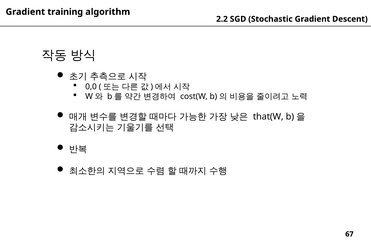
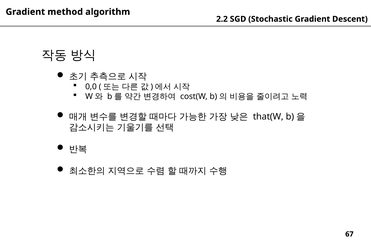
training: training -> method (65, 12)
